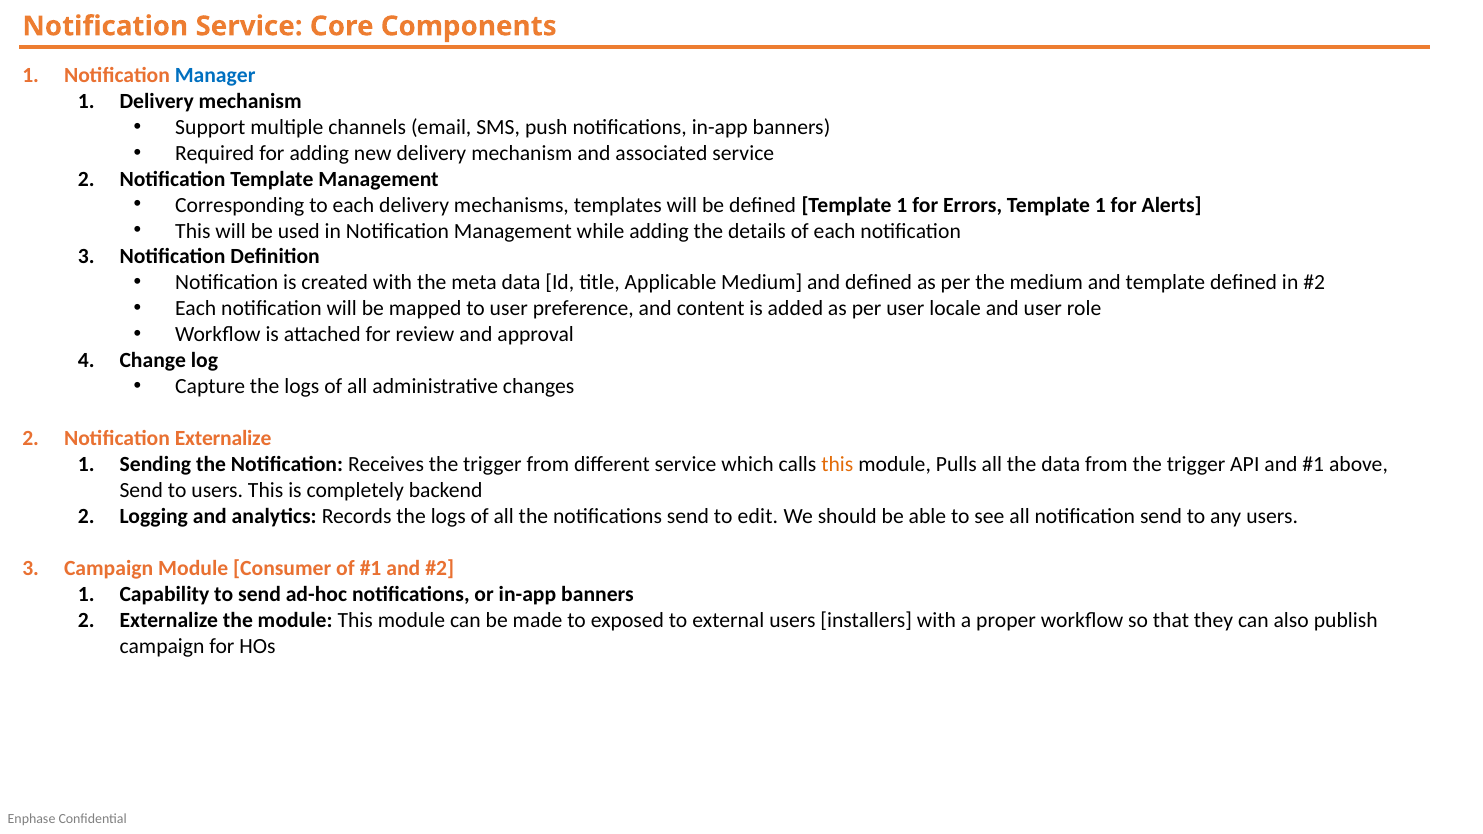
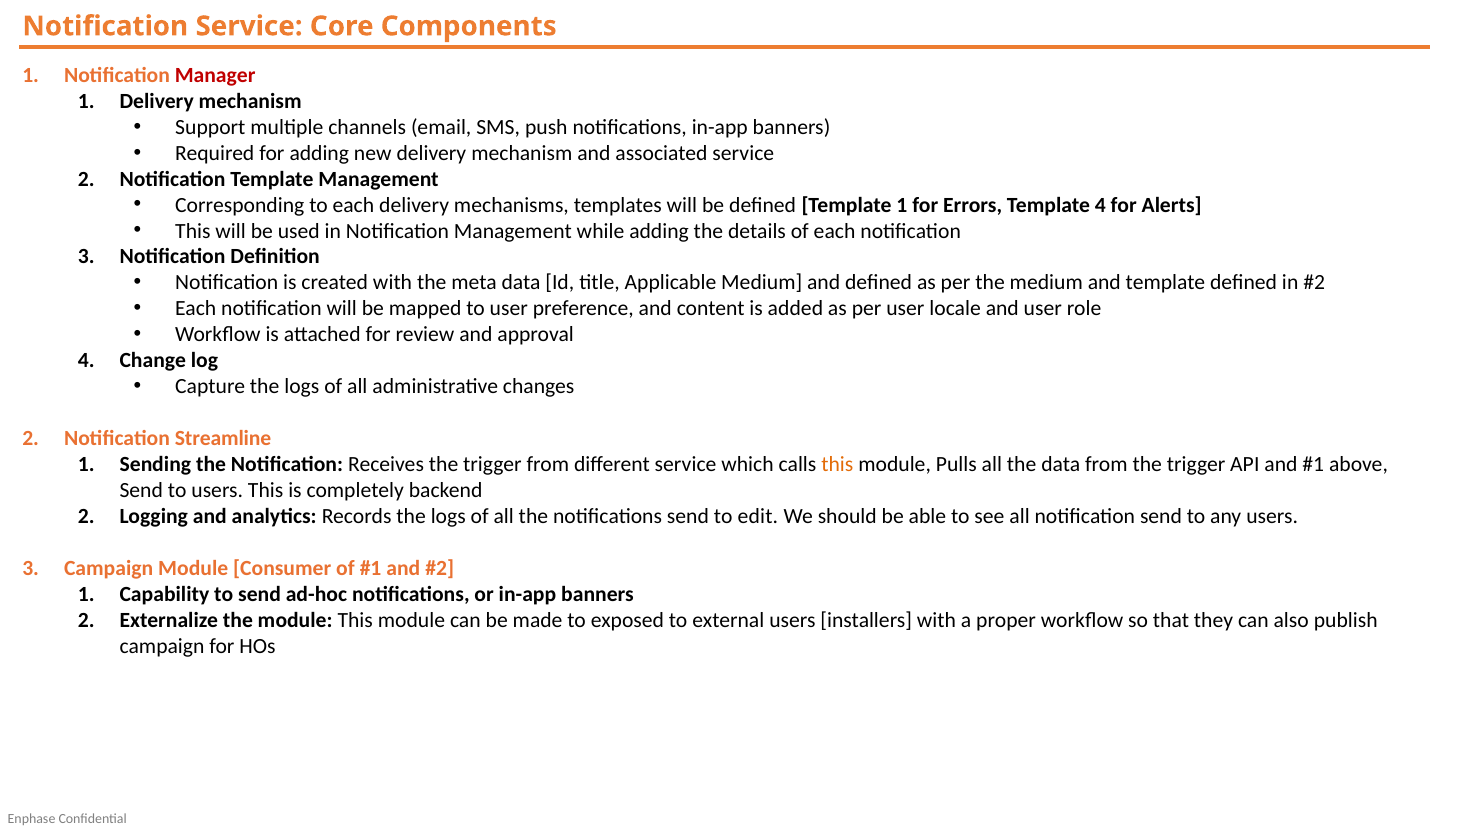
Manager colour: blue -> red (215, 75)
Errors Template 1: 1 -> 4 (1100, 205)
Notification Externalize: Externalize -> Streamline (223, 439)
